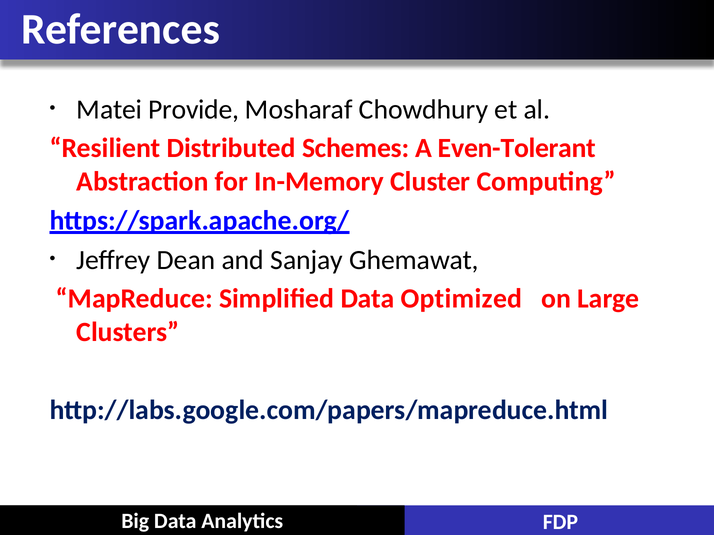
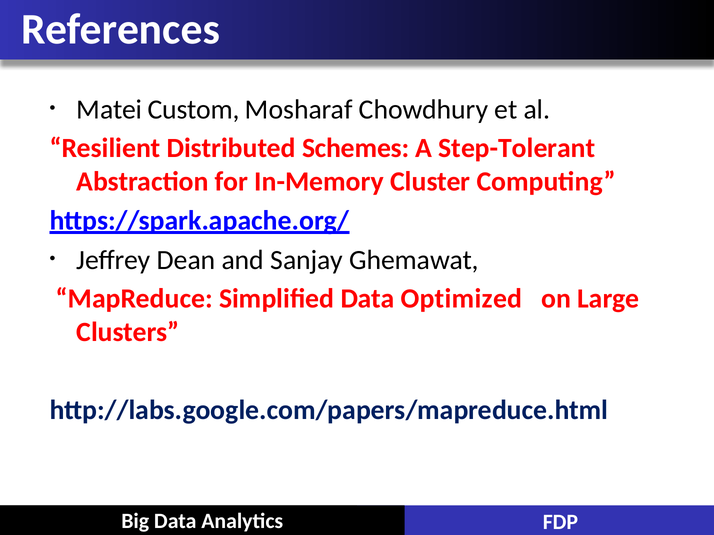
Provide: Provide -> Custom (194, 110)
Even-Tolerant: Even-Tolerant -> Step-Tolerant (517, 148)
